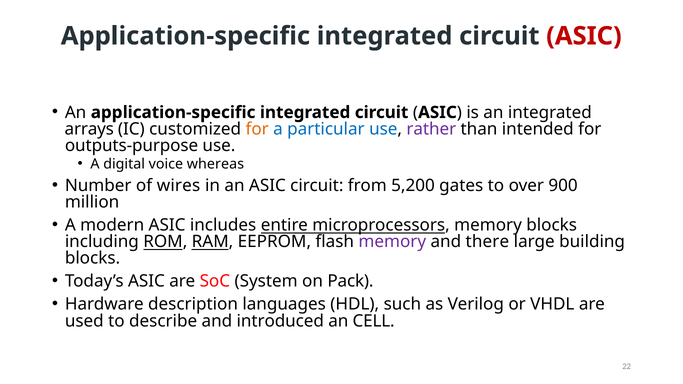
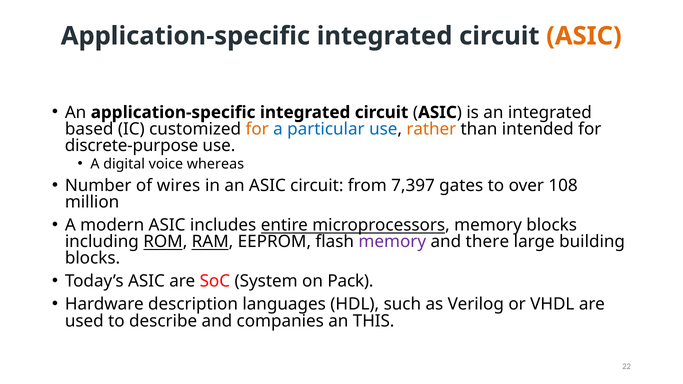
ASIC colour: red -> orange (584, 36)
arrays: arrays -> based (89, 129)
rather colour: purple -> orange (431, 129)
outputs-purpose: outputs-purpose -> discrete-purpose (132, 146)
5,200: 5,200 -> 7,397 (413, 186)
900: 900 -> 108 (563, 186)
introduced: introduced -> companies (280, 321)
CELL: CELL -> THIS (374, 321)
